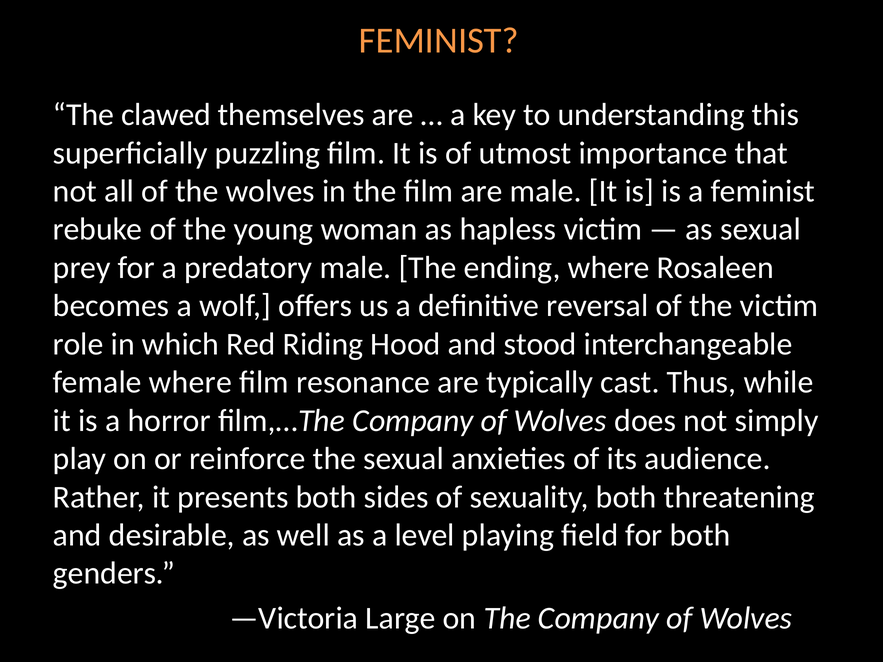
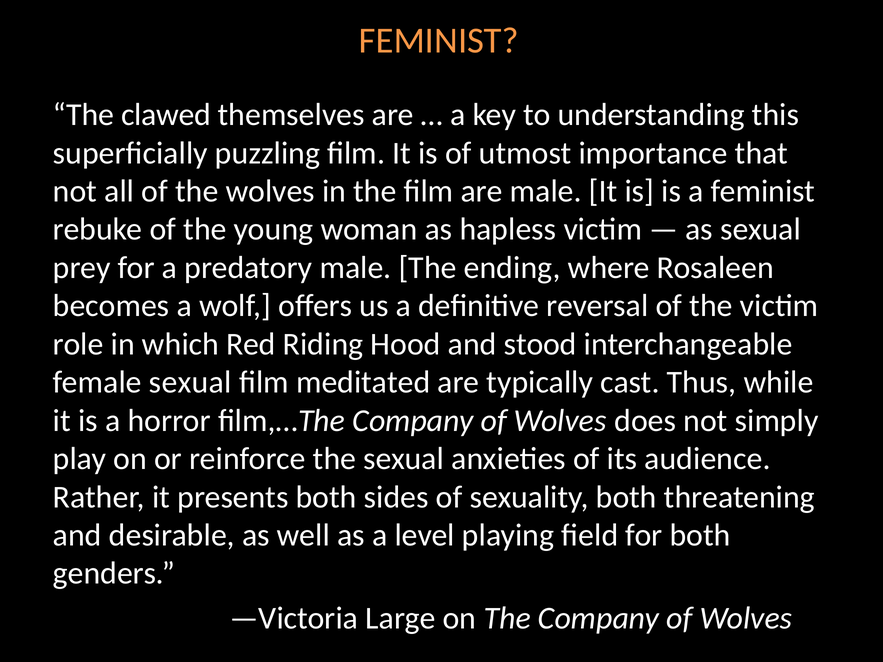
female where: where -> sexual (190, 382)
resonance: resonance -> meditated (363, 382)
